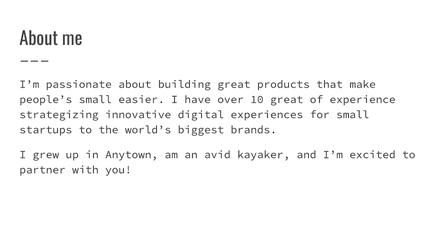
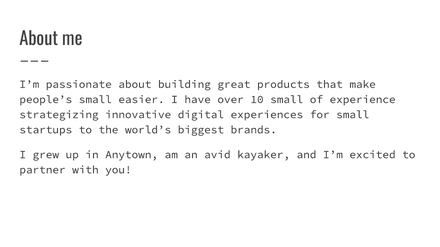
10 great: great -> small (287, 100)
